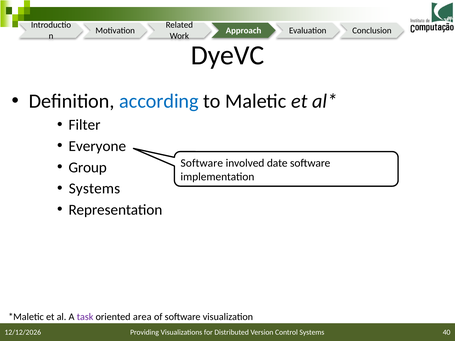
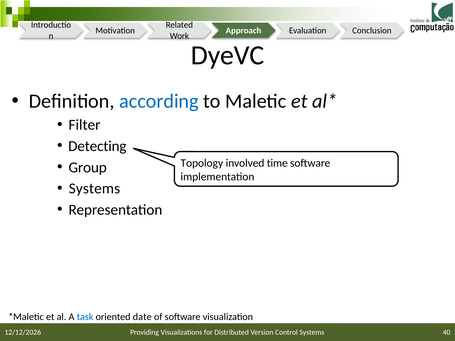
Everyone: Everyone -> Detecting (97, 146)
Software: Software -> Topology (202, 163)
date: date -> time (277, 163)
task colour: purple -> blue (85, 317)
area: area -> date (142, 317)
